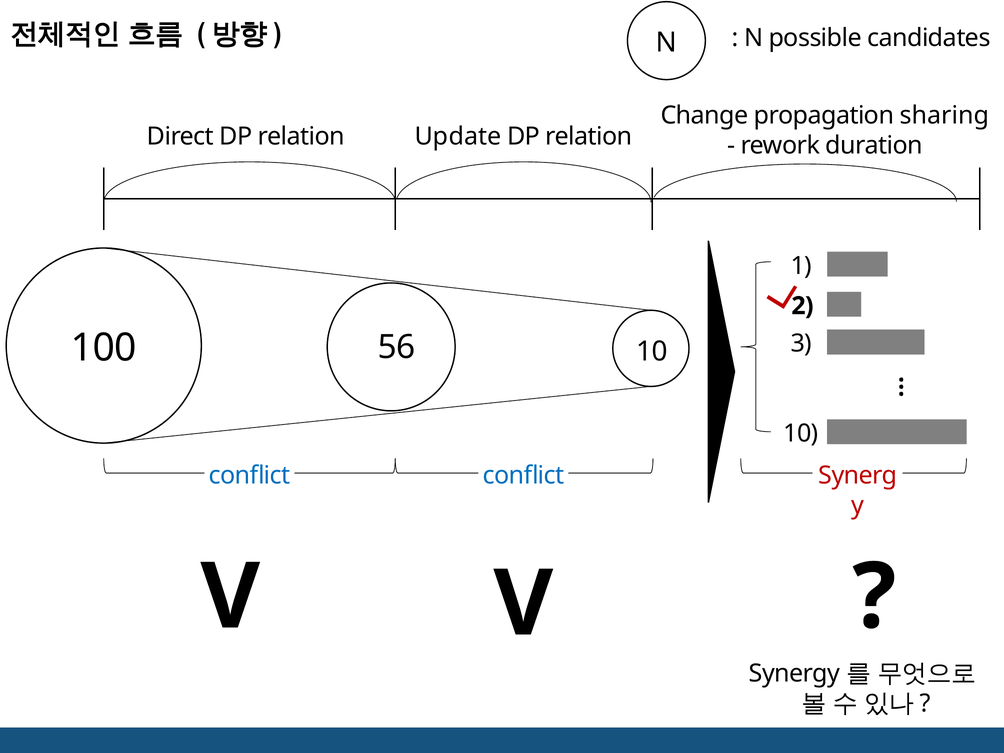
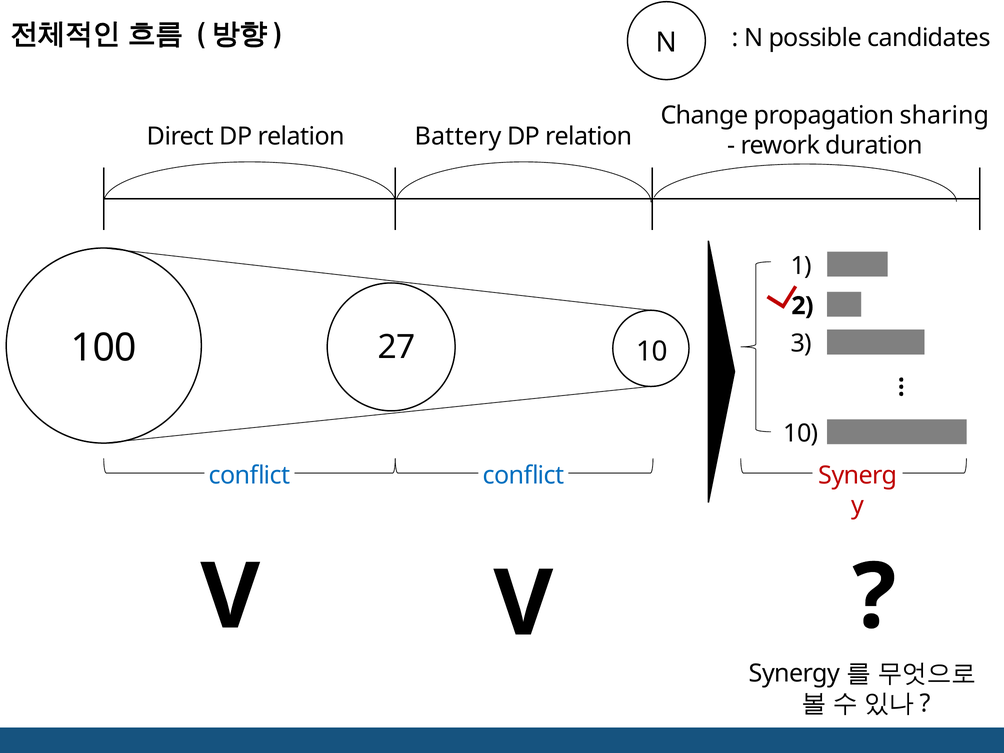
Update: Update -> Battery (458, 136)
56: 56 -> 27 (397, 347)
